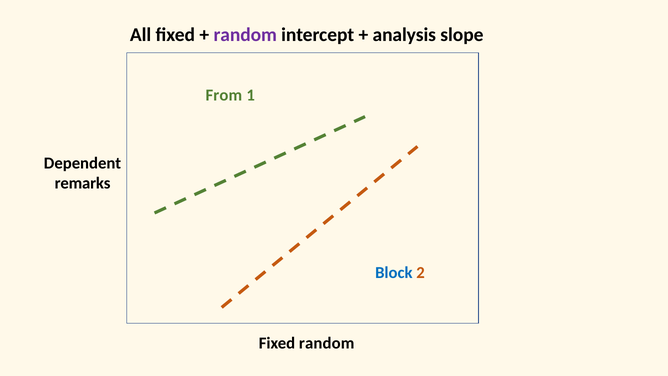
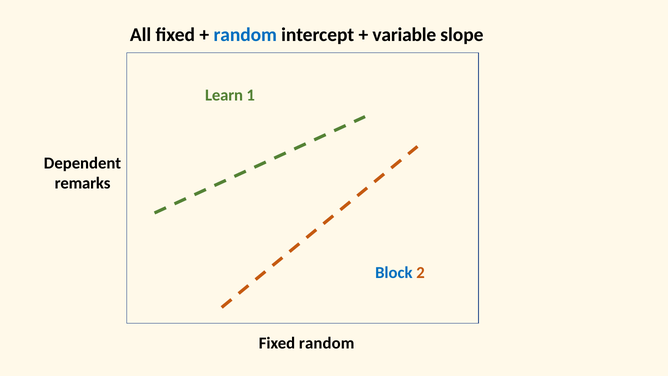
random colour: purple -> blue (245, 35)
analysis: analysis -> variable (404, 35)
From: From -> Learn (224, 95)
